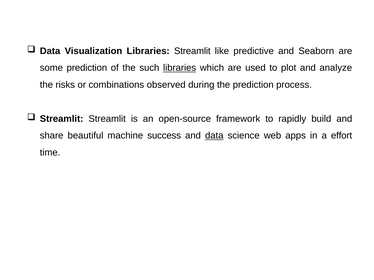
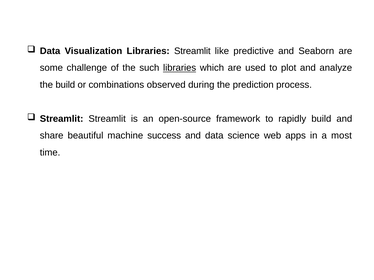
some prediction: prediction -> challenge (87, 68)
the risks: risks -> build (65, 85)
data underline: present -> none (214, 136)
effort: effort -> most (342, 136)
